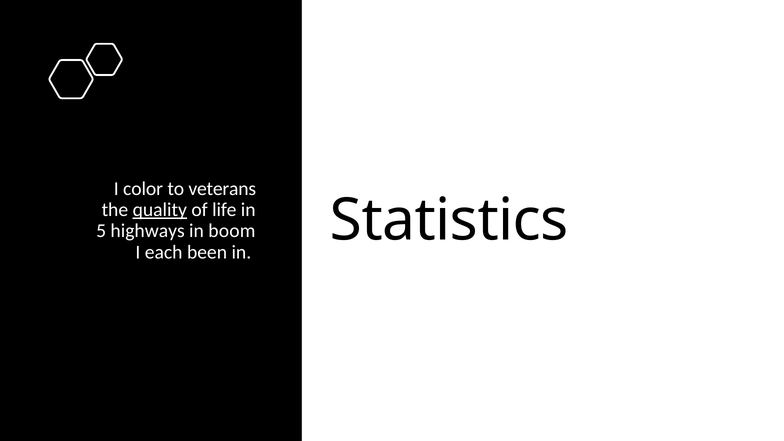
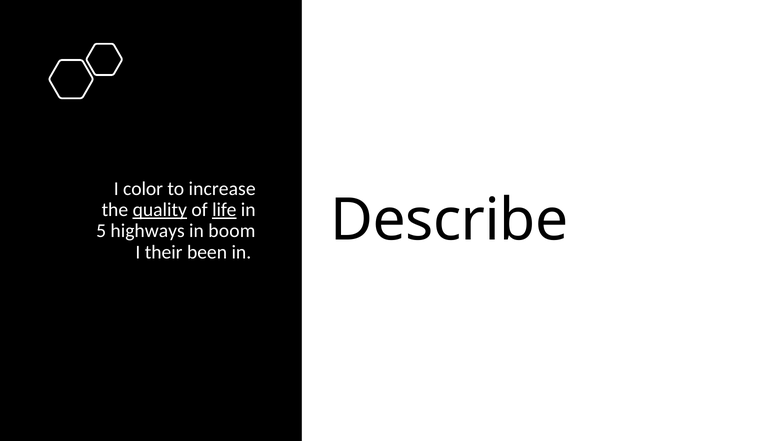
veterans: veterans -> increase (222, 189)
life underline: none -> present (224, 210)
Statistics: Statistics -> Describe (449, 220)
each: each -> their (164, 252)
